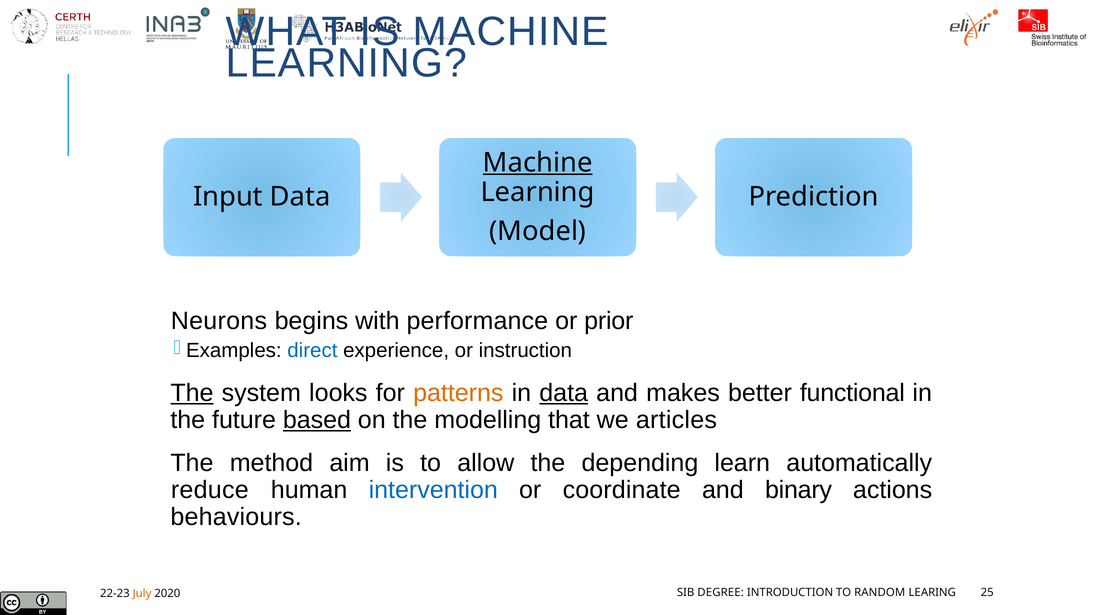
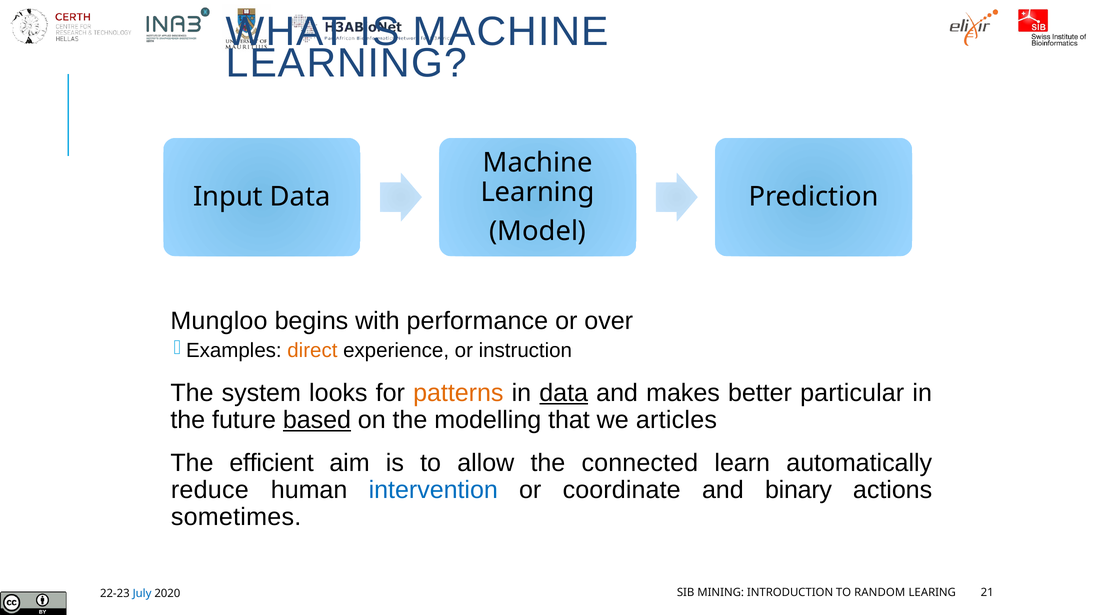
Machine underline: present -> none (538, 163)
Neurons: Neurons -> Mungloo (219, 321)
prior: prior -> over (609, 321)
direct colour: blue -> orange (312, 351)
The underline: present -> none (192, 393)
functional: functional -> particular (852, 393)
method: method -> efficient (272, 463)
depending: depending -> connected (640, 463)
behaviours: behaviours -> sometimes (236, 518)
DEGREE: DEGREE -> MINING (721, 593)
25: 25 -> 21 (987, 593)
July colour: orange -> blue (142, 594)
